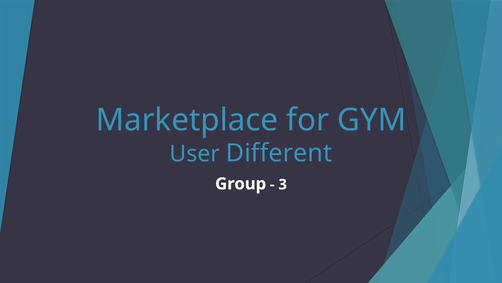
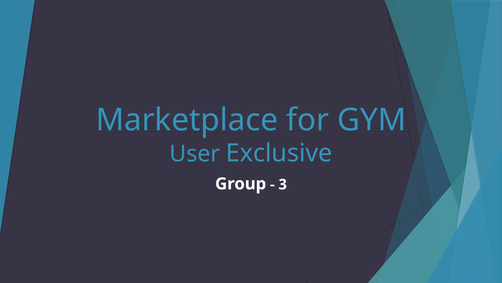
Different: Different -> Exclusive (279, 153)
